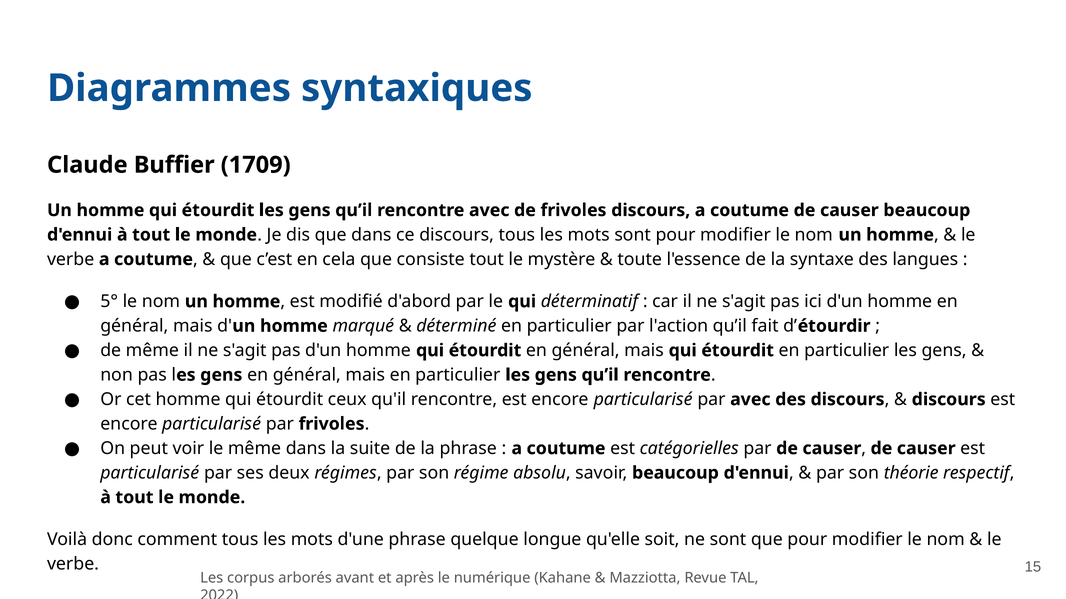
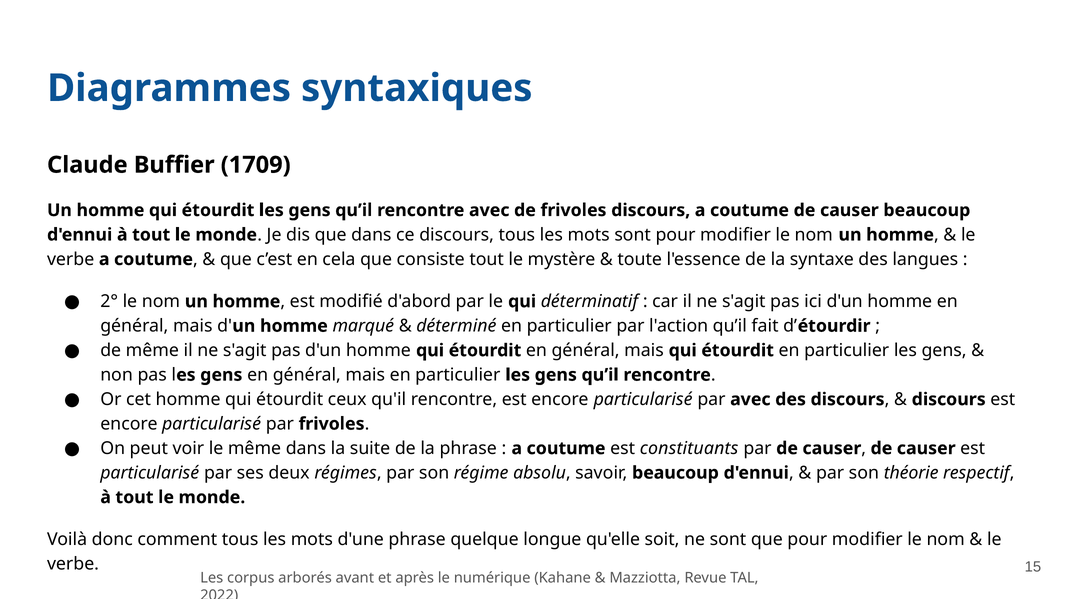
5°: 5° -> 2° (109, 302)
catégorielles: catégorielles -> constituants (689, 449)
